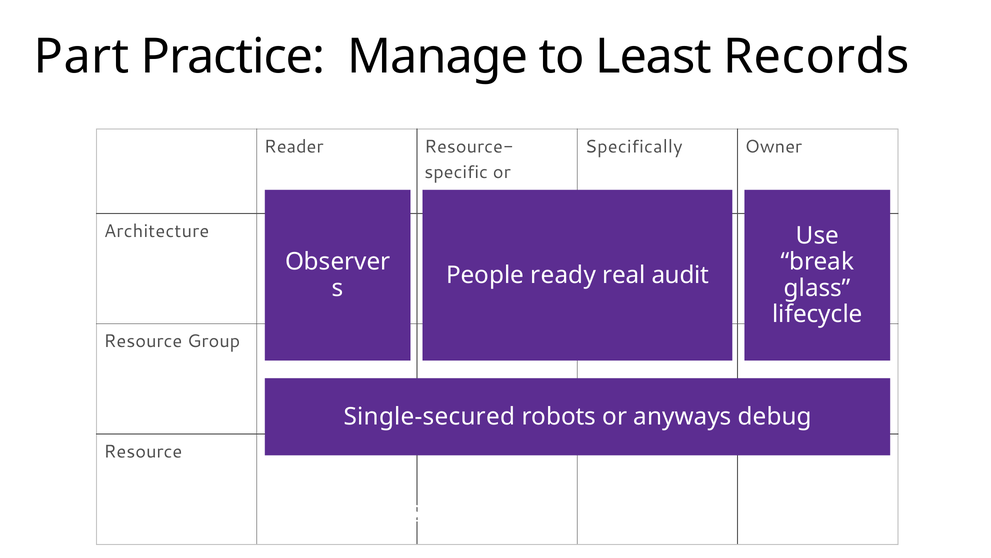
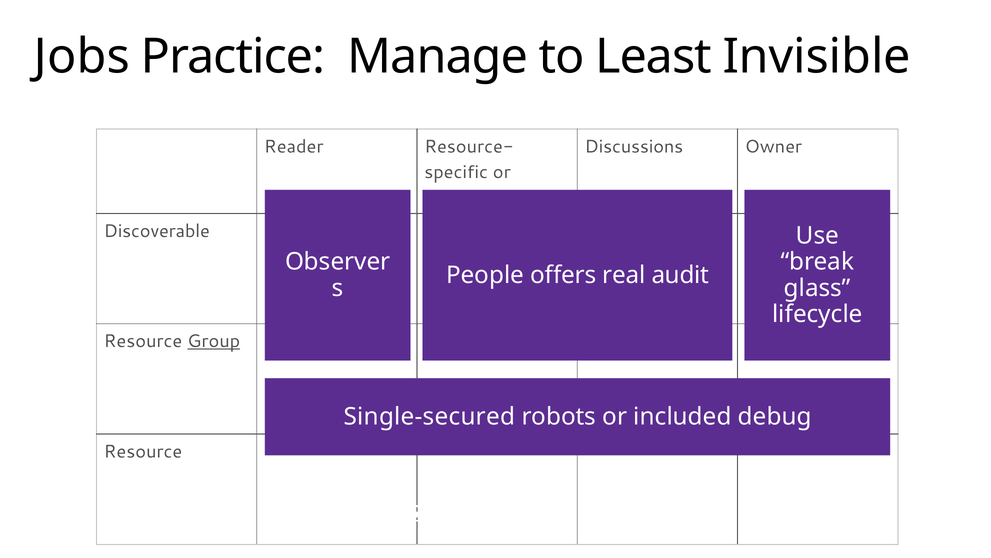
Part: Part -> Jobs (82, 57)
Records: Records -> Invisible (817, 57)
Specifically: Specifically -> Discussions (634, 146)
Architecture: Architecture -> Discoverable (157, 231)
ready: ready -> offers (563, 275)
Group underline: none -> present (214, 341)
anyways: anyways -> included (683, 416)
